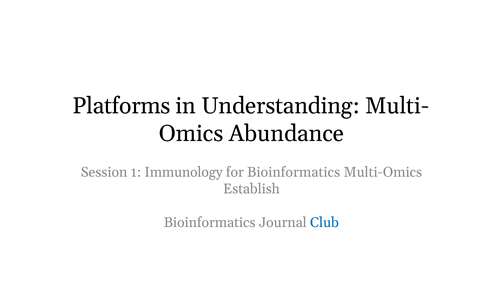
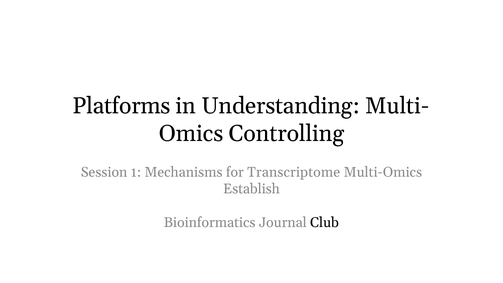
Abundance: Abundance -> Controlling (287, 134)
Immunology: Immunology -> Mechanisms (183, 172)
for Bioinformatics: Bioinformatics -> Transcriptome (294, 172)
Club colour: blue -> black (325, 223)
